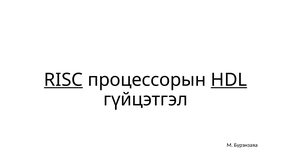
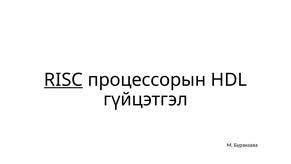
HDL underline: present -> none (229, 80)
